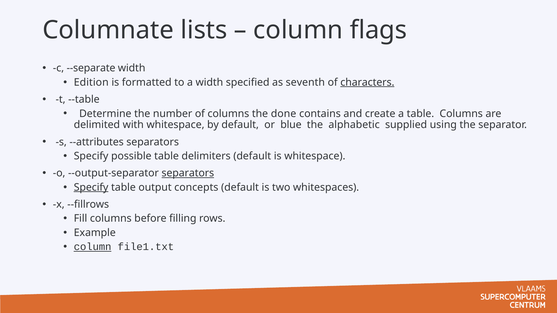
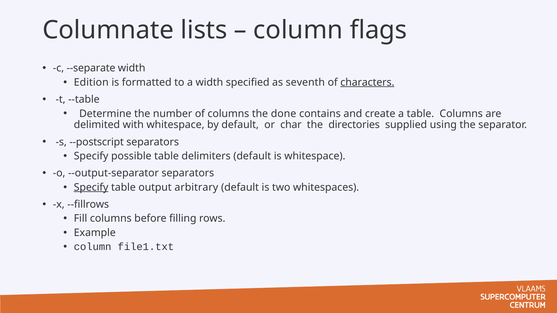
blue: blue -> char (291, 125)
alphabetic: alphabetic -> directories (354, 125)
--attributes: --attributes -> --postscript (97, 142)
separators underline: present -> none (188, 173)
concepts: concepts -> arbitrary (196, 187)
column underline: present -> none (93, 247)
